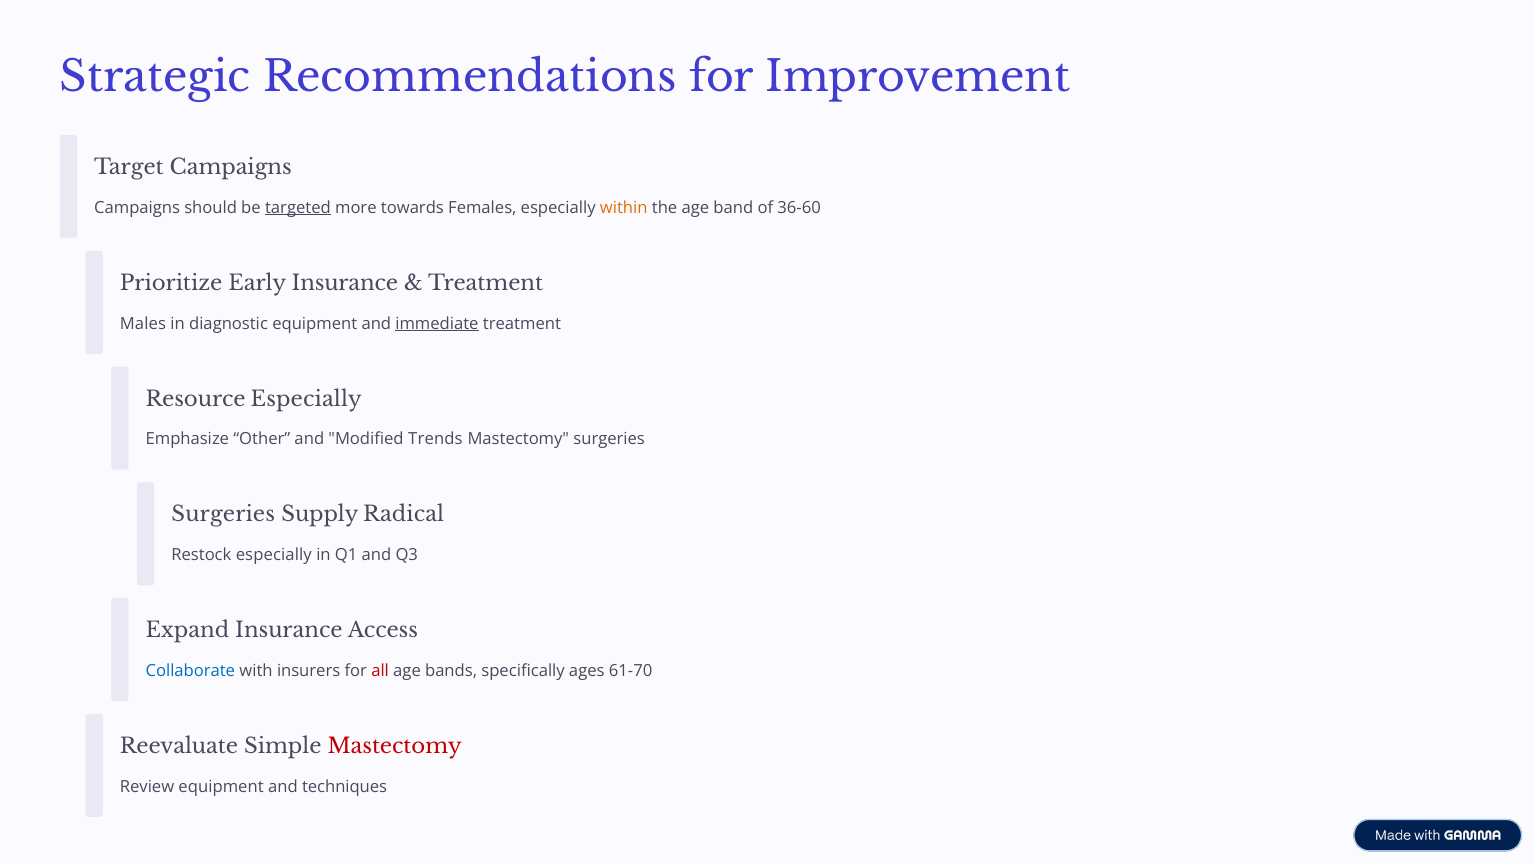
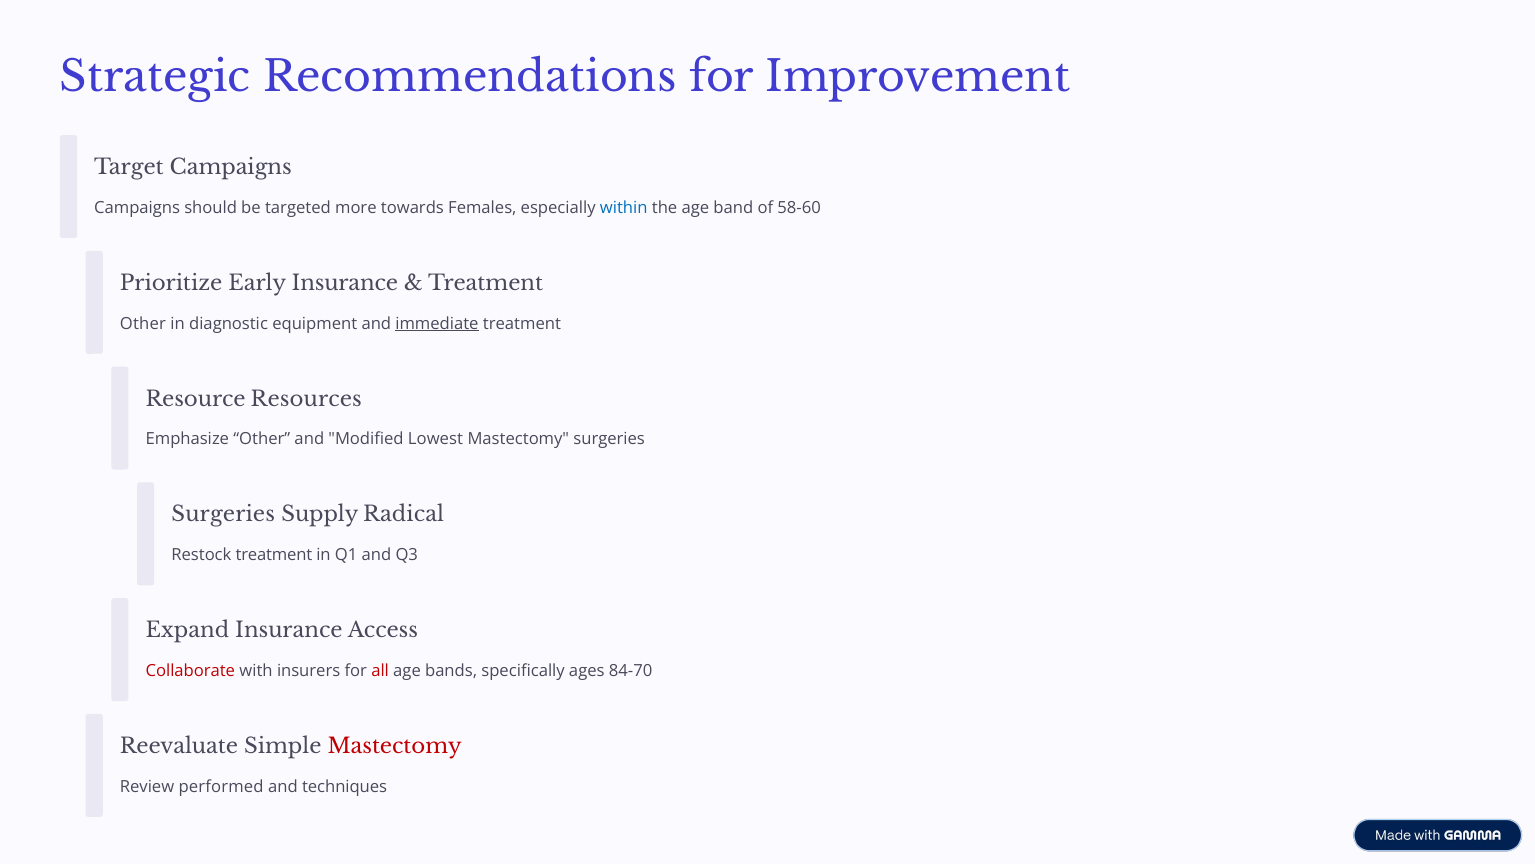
targeted underline: present -> none (298, 208)
within colour: orange -> blue (624, 208)
36-60: 36-60 -> 58-60 (799, 208)
Males: Males -> Other (143, 323)
Resource Especially: Especially -> Resources (306, 399)
Trends: Trends -> Lowest (436, 439)
Restock especially: especially -> treatment (274, 555)
Collaborate colour: blue -> red (190, 670)
61-70: 61-70 -> 84-70 (631, 670)
Review equipment: equipment -> performed (221, 786)
